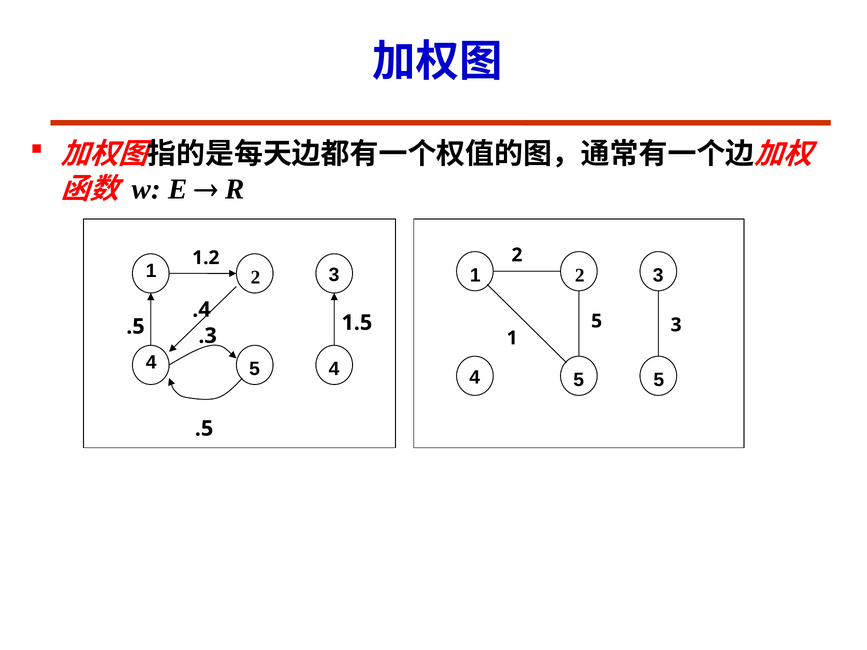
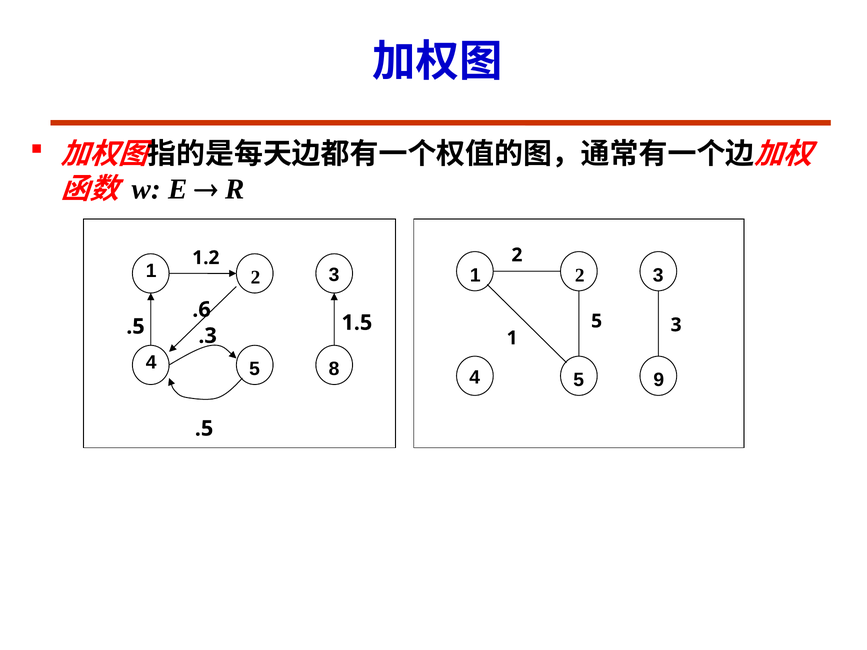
.4: .4 -> .6 (201, 310)
5 4: 4 -> 8 (334, 369)
5 5: 5 -> 9 (659, 380)
